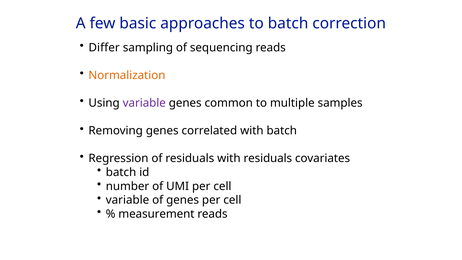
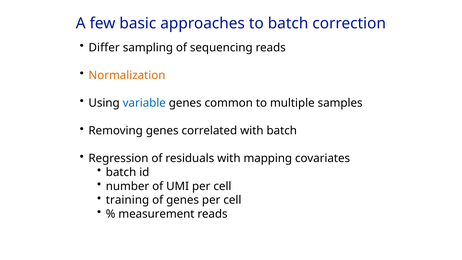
variable colour: purple -> blue (144, 103)
with residuals: residuals -> mapping (268, 158)
variable: variable -> training (127, 200)
